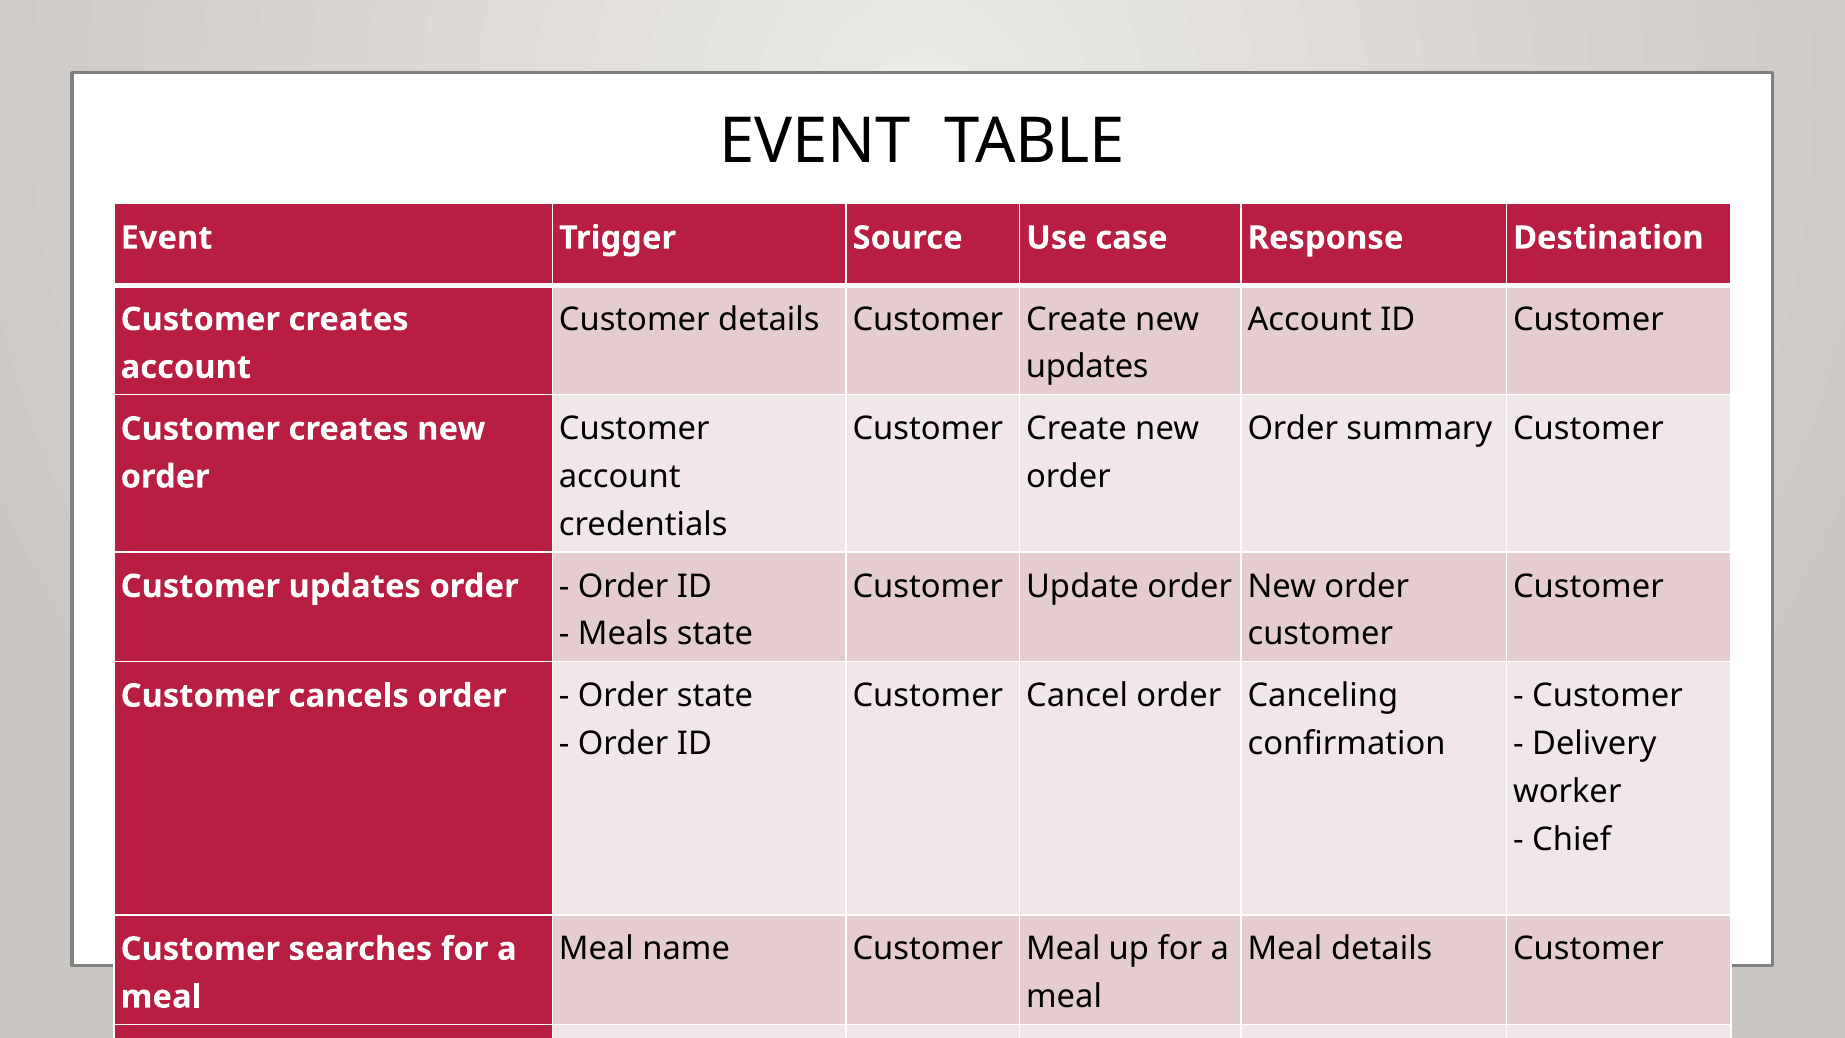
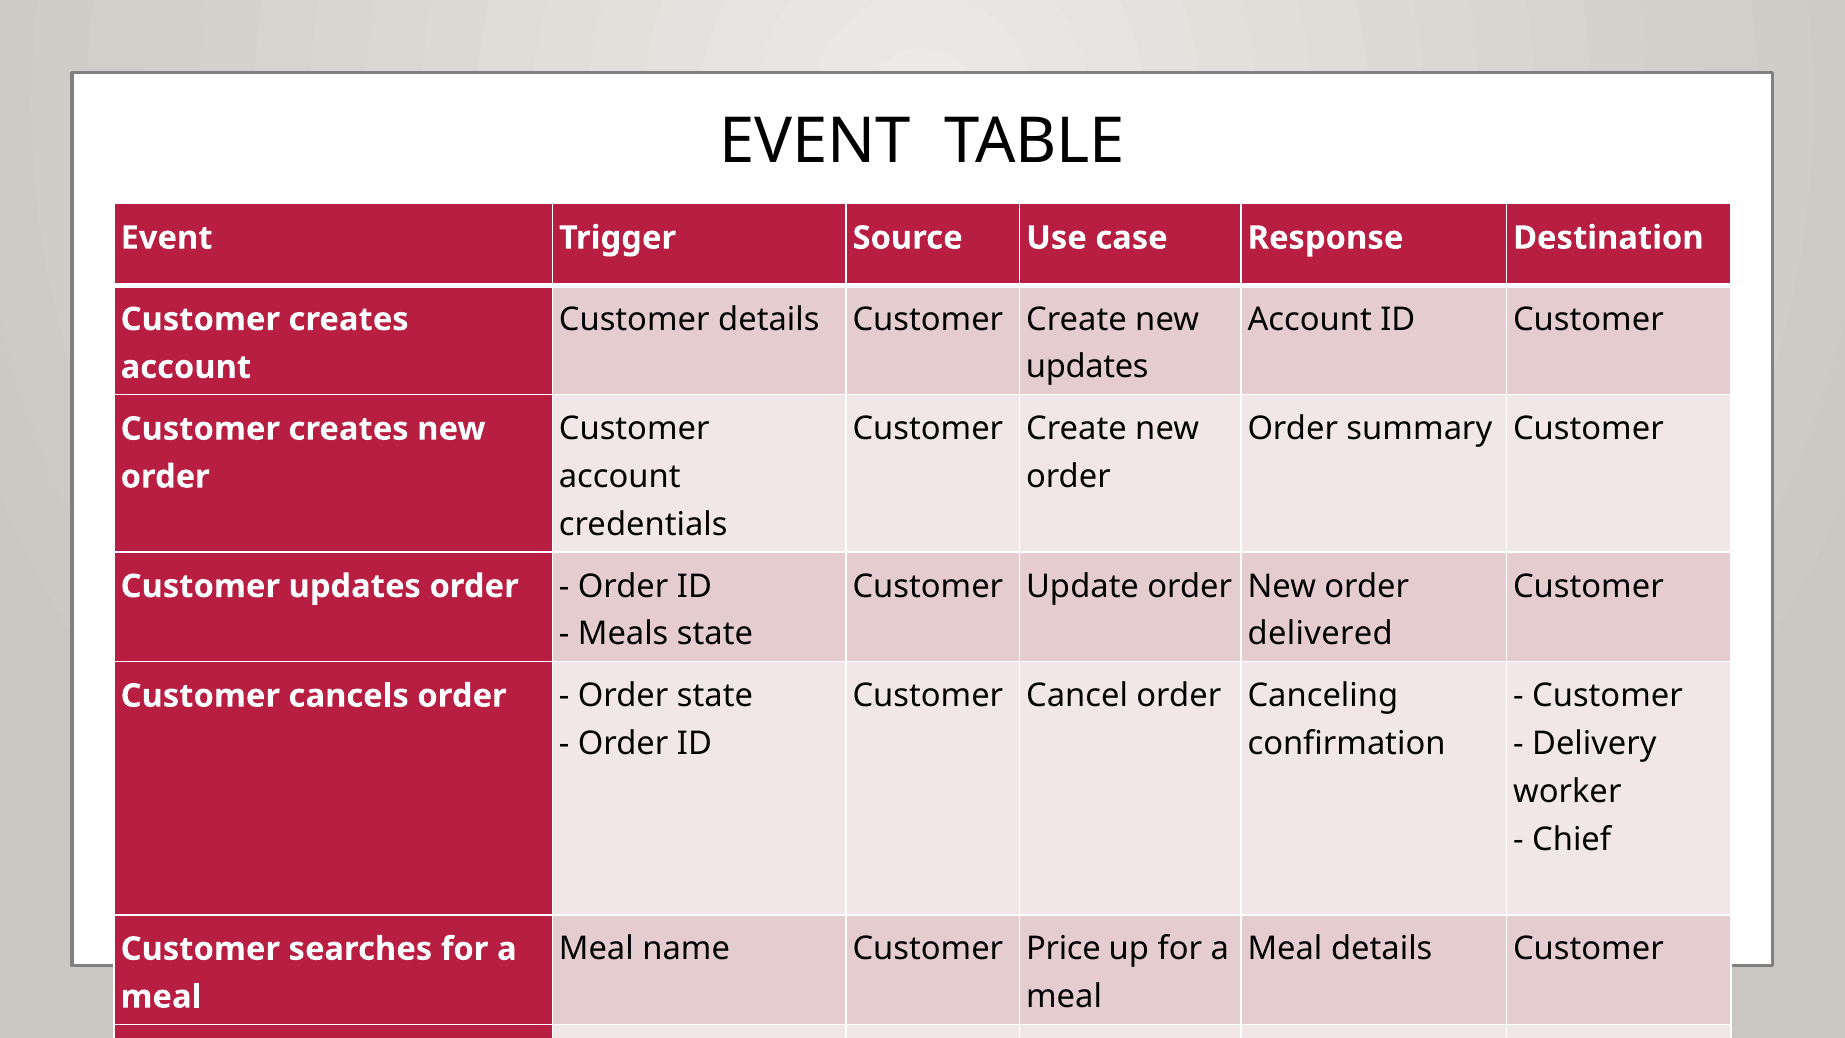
customer: customer -> delivered (1320, 634)
Customer Meal: Meal -> Price (1063, 949)
